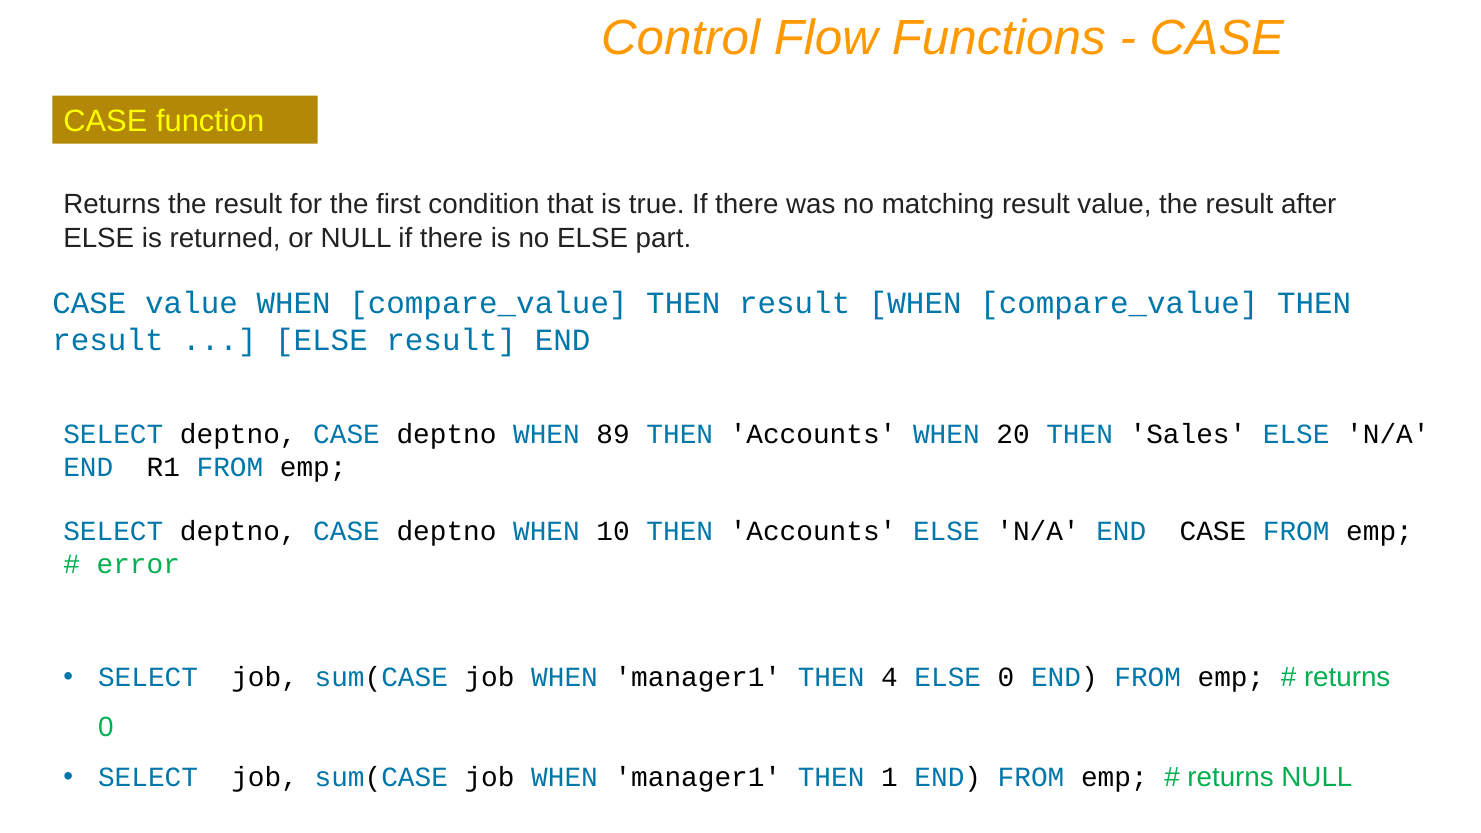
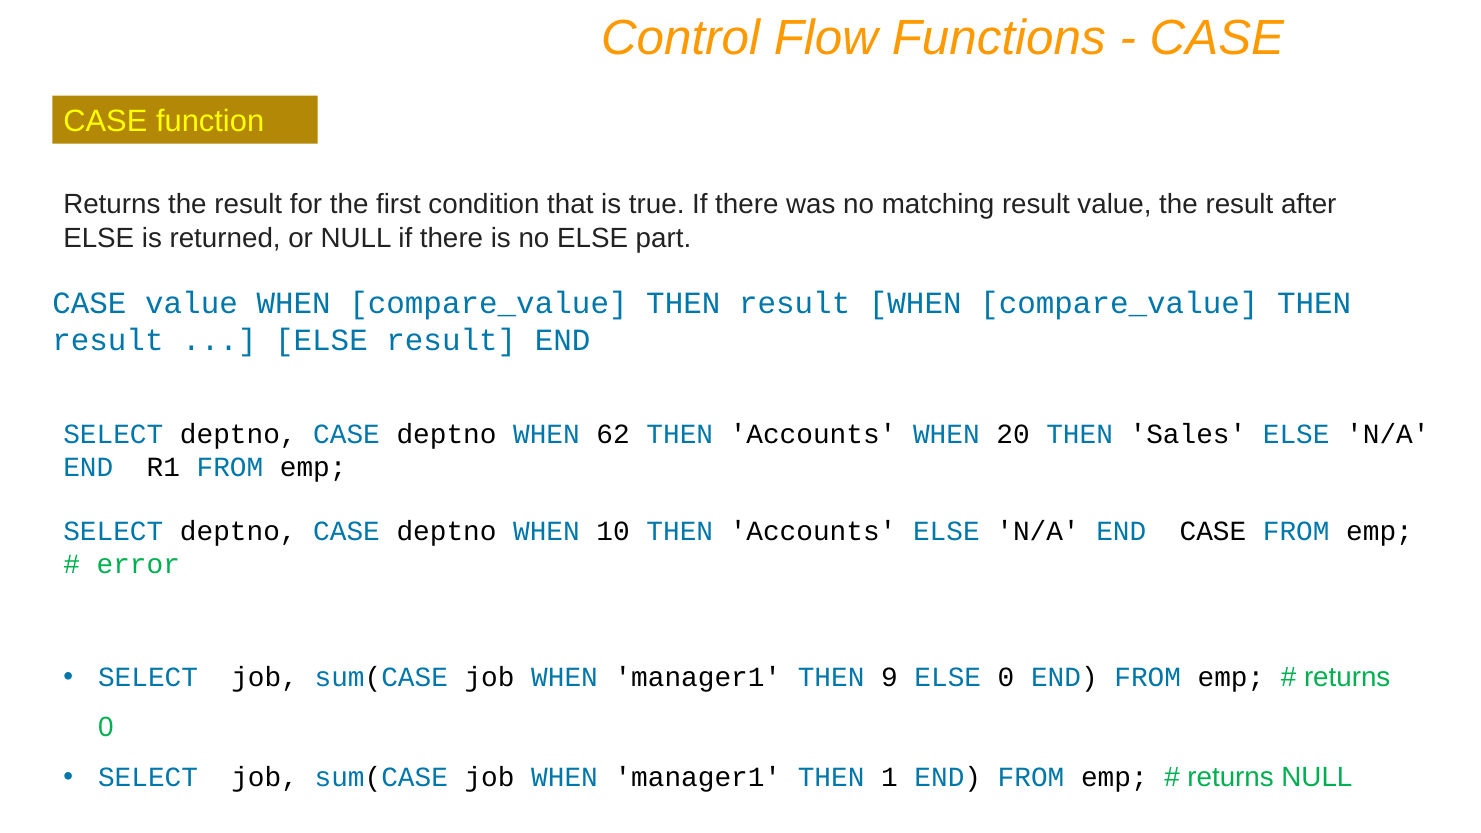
89: 89 -> 62 (613, 434)
4: 4 -> 9 (889, 678)
